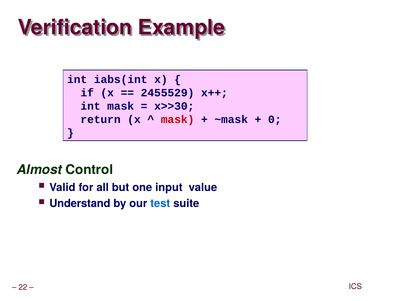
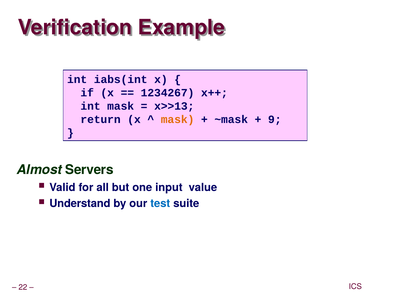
2455529: 2455529 -> 1234267 (168, 93)
x>>30: x>>30 -> x>>13 (174, 106)
mask colour: red -> orange (178, 119)
0: 0 -> 9 (275, 119)
Control: Control -> Servers (89, 170)
